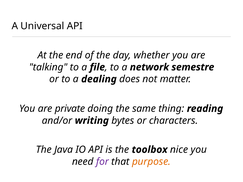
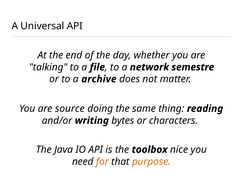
dealing: dealing -> archive (99, 79)
private: private -> source (70, 109)
for colour: purple -> orange (102, 162)
